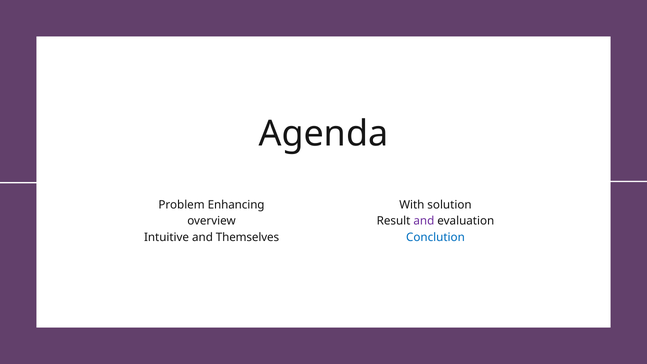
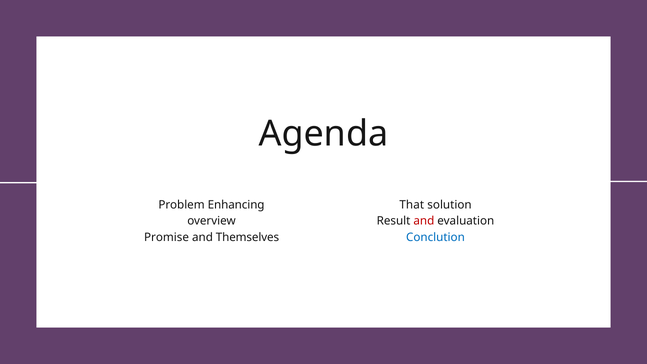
With: With -> That (412, 205)
and colour: purple -> red (424, 221)
Intuitive: Intuitive -> Promise (167, 237)
